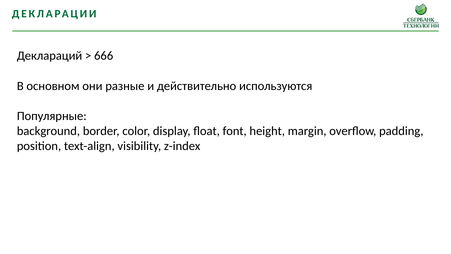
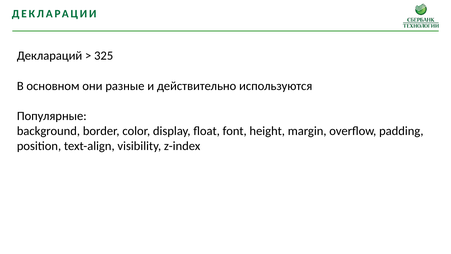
666: 666 -> 325 (104, 56)
